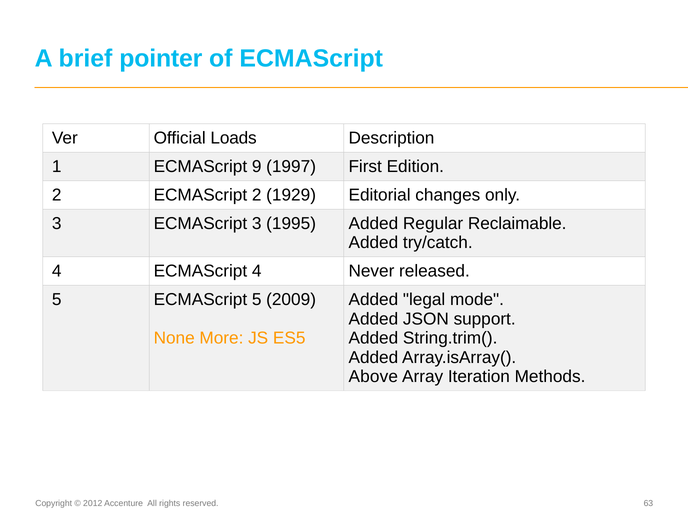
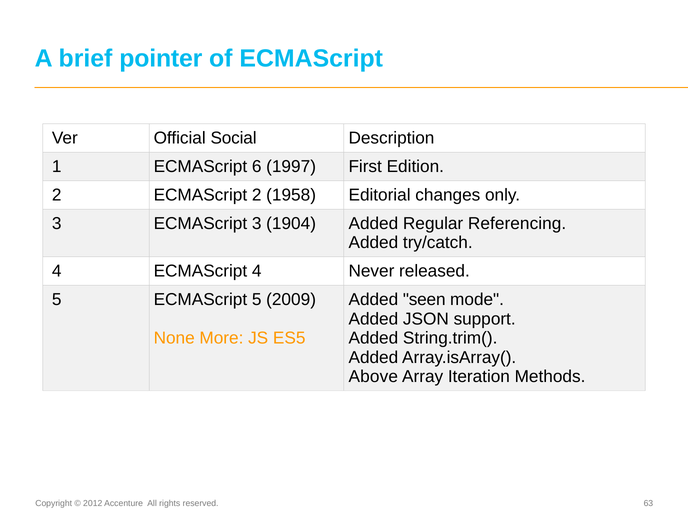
Loads: Loads -> Social (234, 138)
9: 9 -> 6 (257, 167)
1929: 1929 -> 1958 (291, 195)
1995: 1995 -> 1904 (291, 224)
Reclaimable: Reclaimable -> Referencing (517, 224)
legal: legal -> seen (424, 300)
